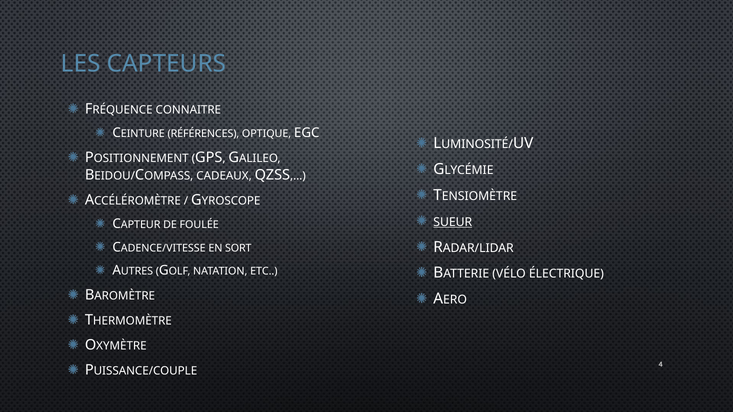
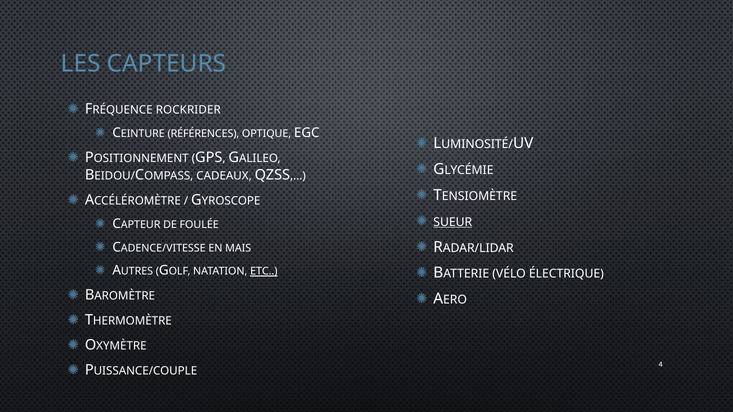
CONNAITRE: CONNAITRE -> ROCKRIDER (188, 110)
SORT: SORT -> MAIS (238, 248)
ETC underline: none -> present (264, 272)
